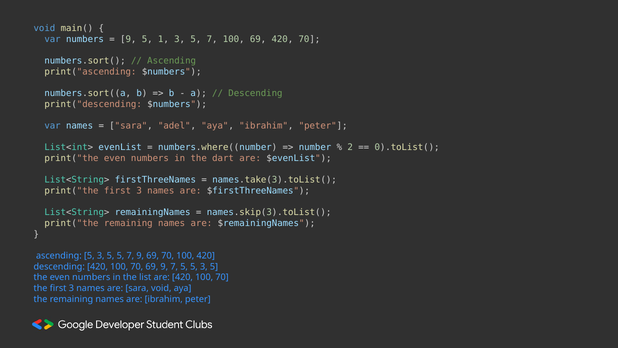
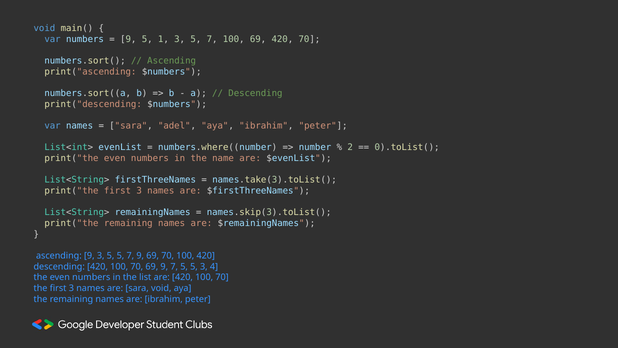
dart: dart -> name (223, 158)
ascending 5: 5 -> 9 (89, 256)
5 5 3 5: 5 -> 4 (214, 266)
